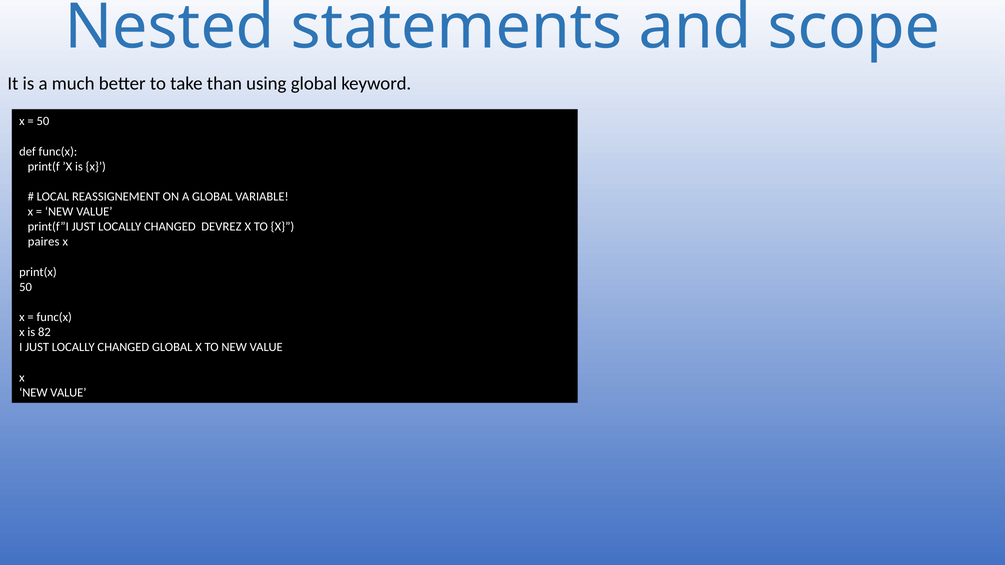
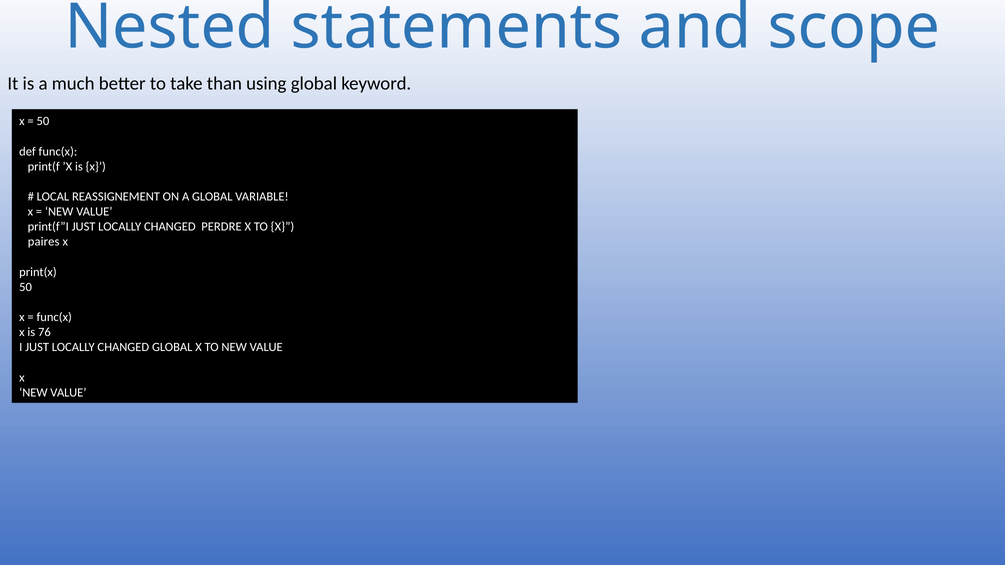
DEVREZ: DEVREZ -> PERDRE (221, 227)
82: 82 -> 76 (44, 332)
